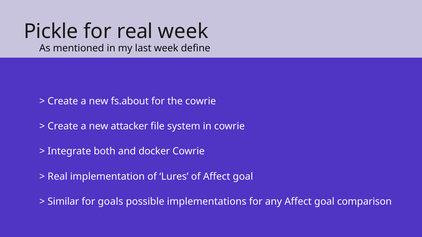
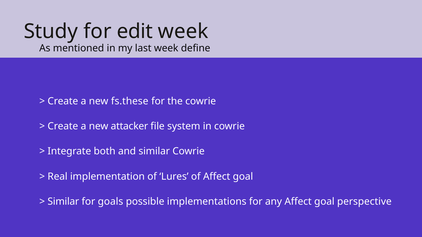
Pickle: Pickle -> Study (51, 31)
for real: real -> edit (135, 31)
fs.about: fs.about -> fs.these (130, 101)
and docker: docker -> similar (154, 152)
comparison: comparison -> perspective (364, 202)
